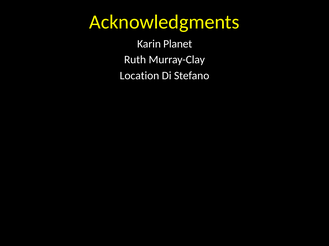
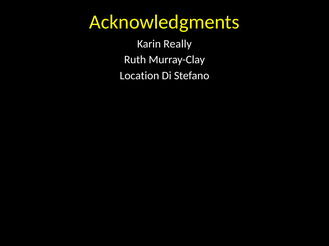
Planet: Planet -> Really (178, 44)
